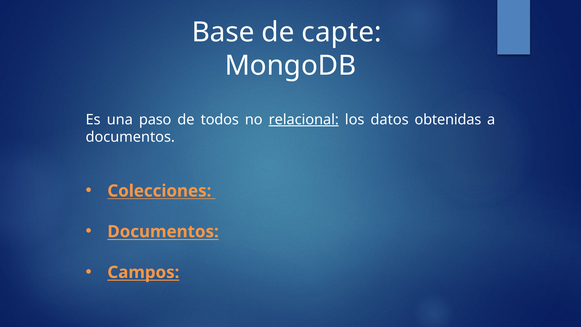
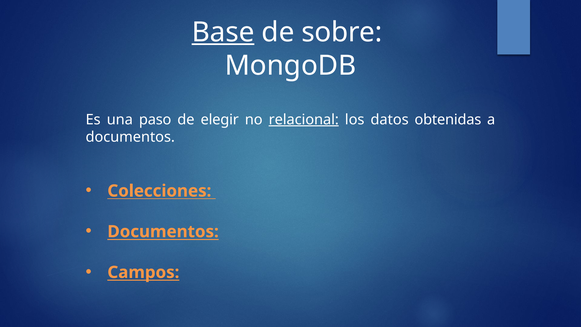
Base underline: none -> present (223, 32)
capte: capte -> sobre (342, 32)
todos: todos -> elegir (220, 119)
